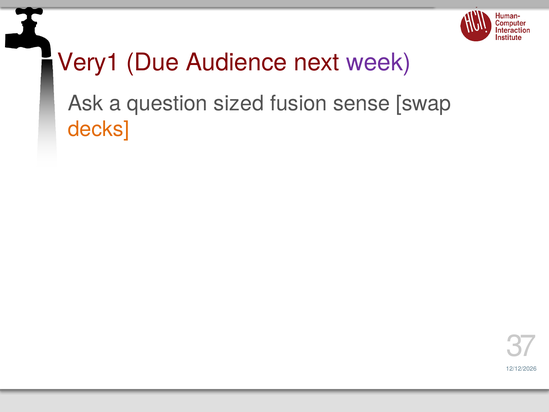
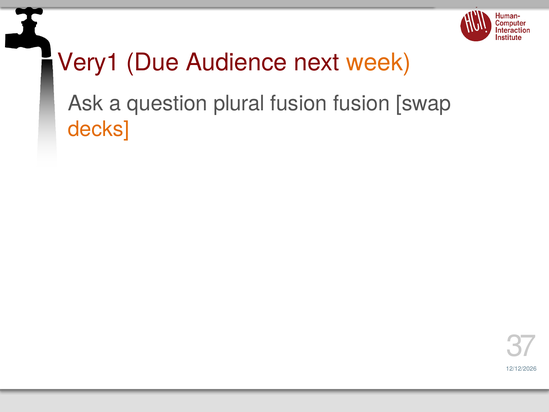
week colour: purple -> orange (379, 62)
sized: sized -> plural (239, 103)
fusion sense: sense -> fusion (361, 103)
